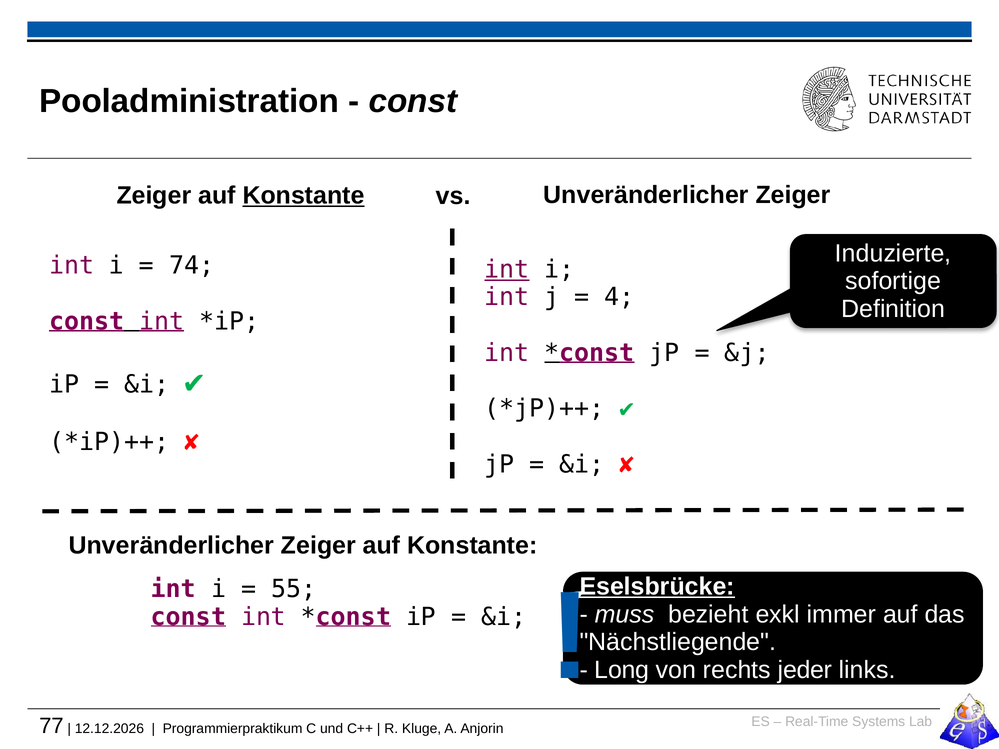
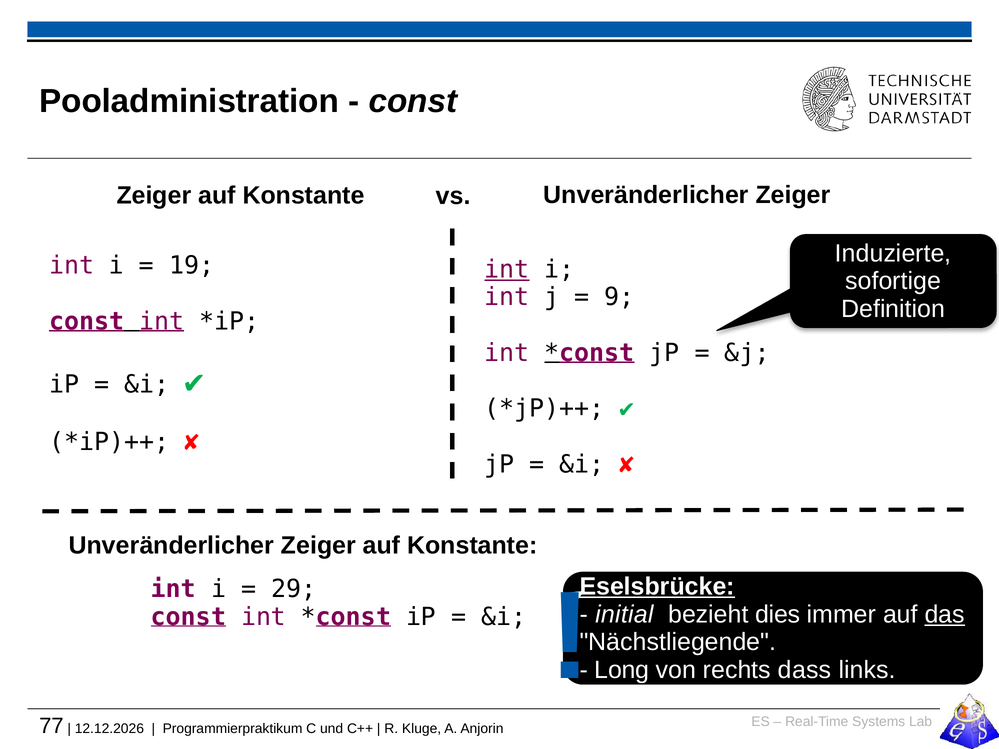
Konstante underline: present -> none (304, 196)
74: 74 -> 19 (192, 266)
4: 4 -> 9 (619, 297)
55: 55 -> 29 (294, 589)
muss: muss -> initial (624, 615)
exkl: exkl -> dies (778, 615)
das underline: none -> present (945, 615)
jeder: jeder -> dass (805, 670)
